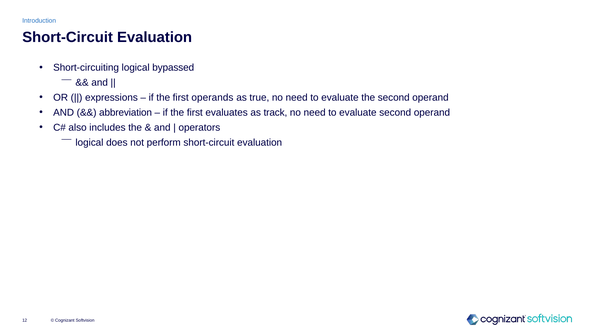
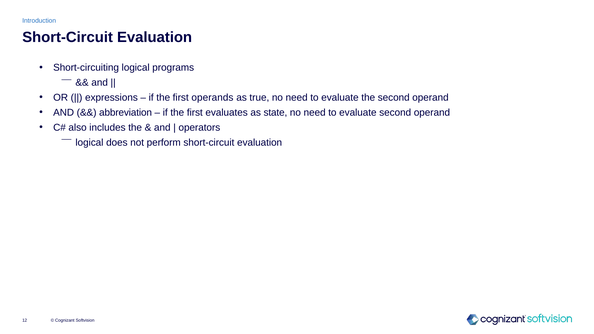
bypassed: bypassed -> programs (173, 68)
track: track -> state (275, 113)
